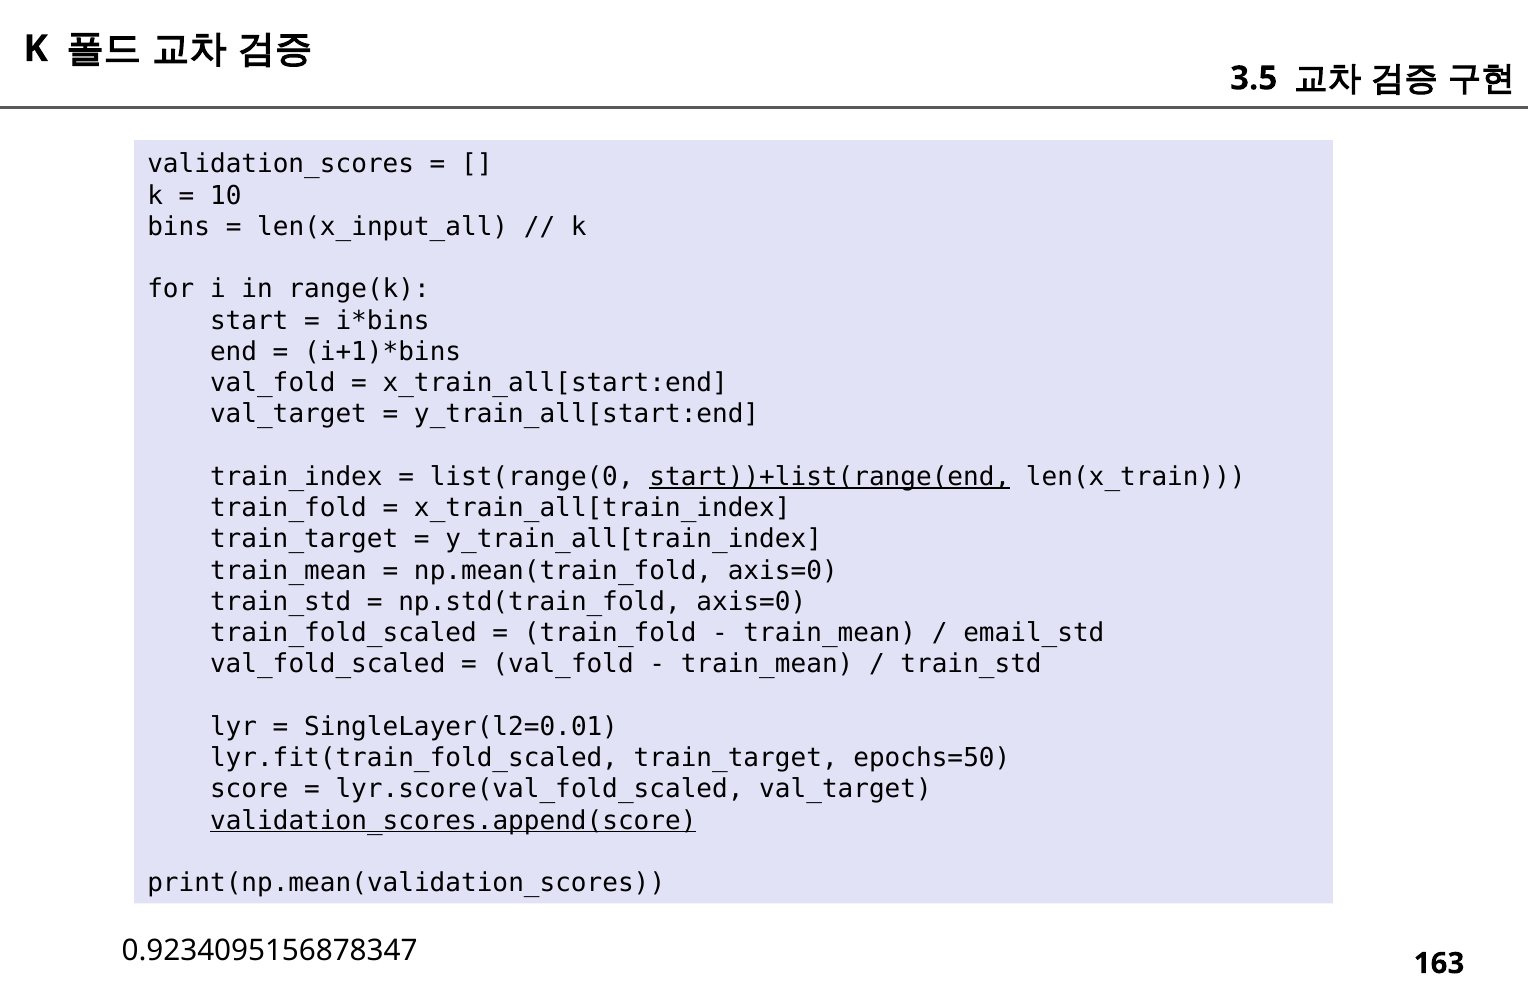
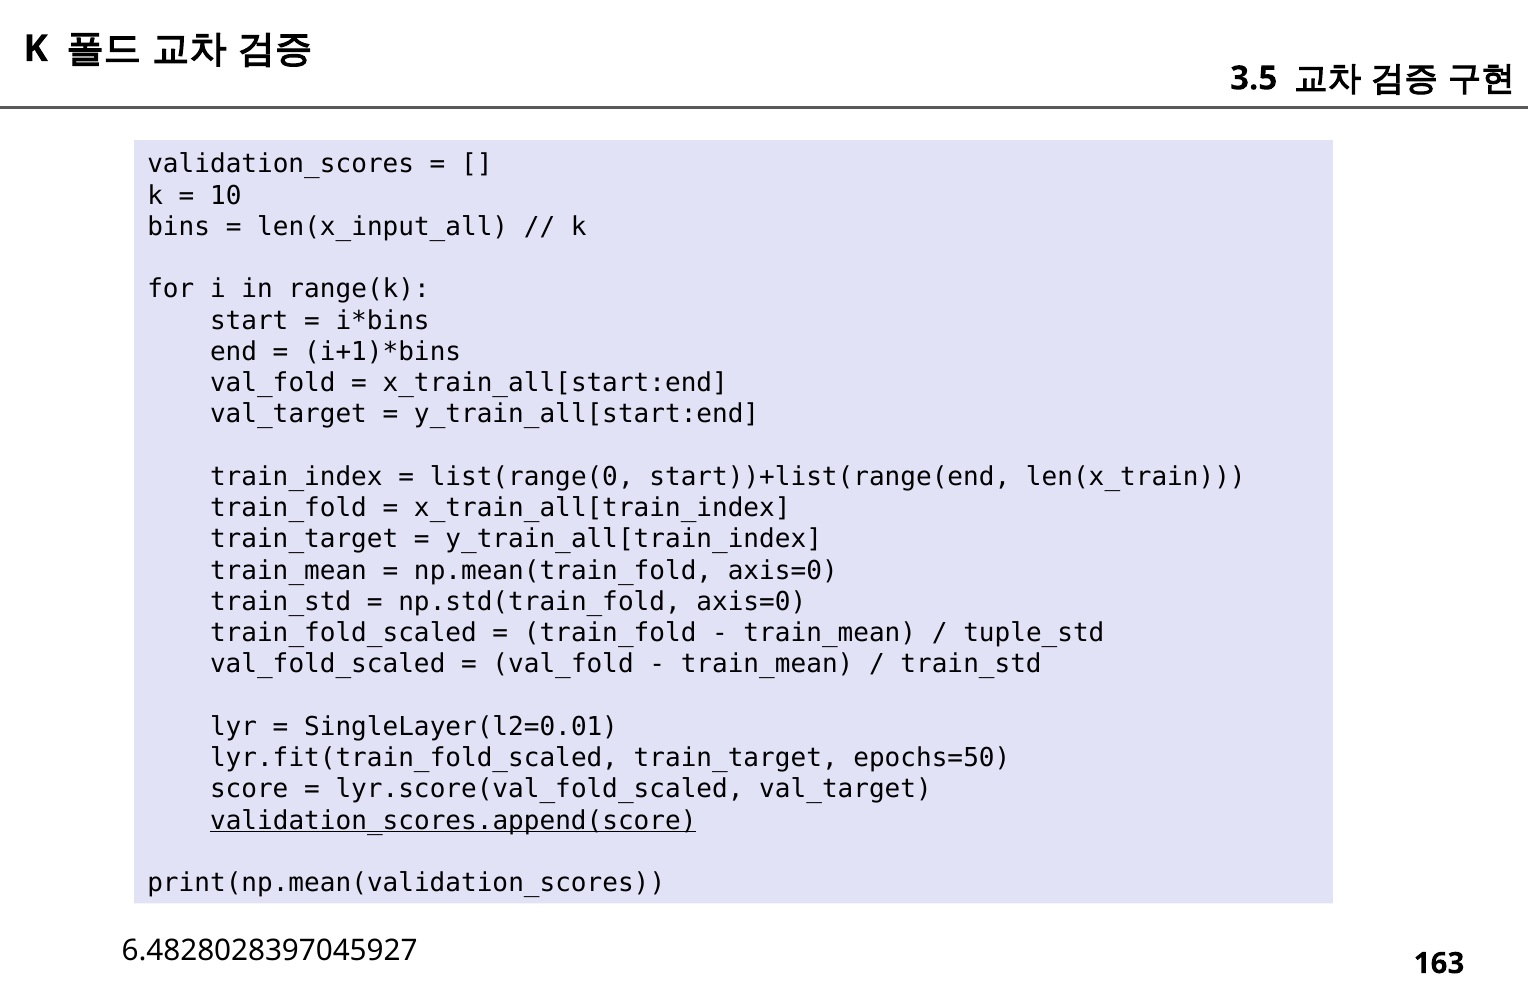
start))+list(range(end underline: present -> none (830, 477)
email_std: email_std -> tuple_std (1034, 633)
0.9234095156878347: 0.9234095156878347 -> 6.4828028397045927 (270, 951)
